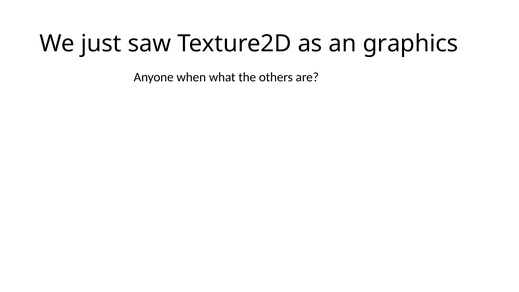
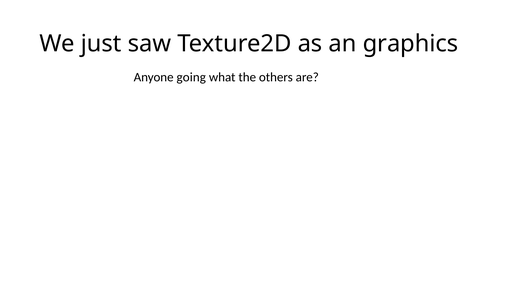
when: when -> going (191, 77)
